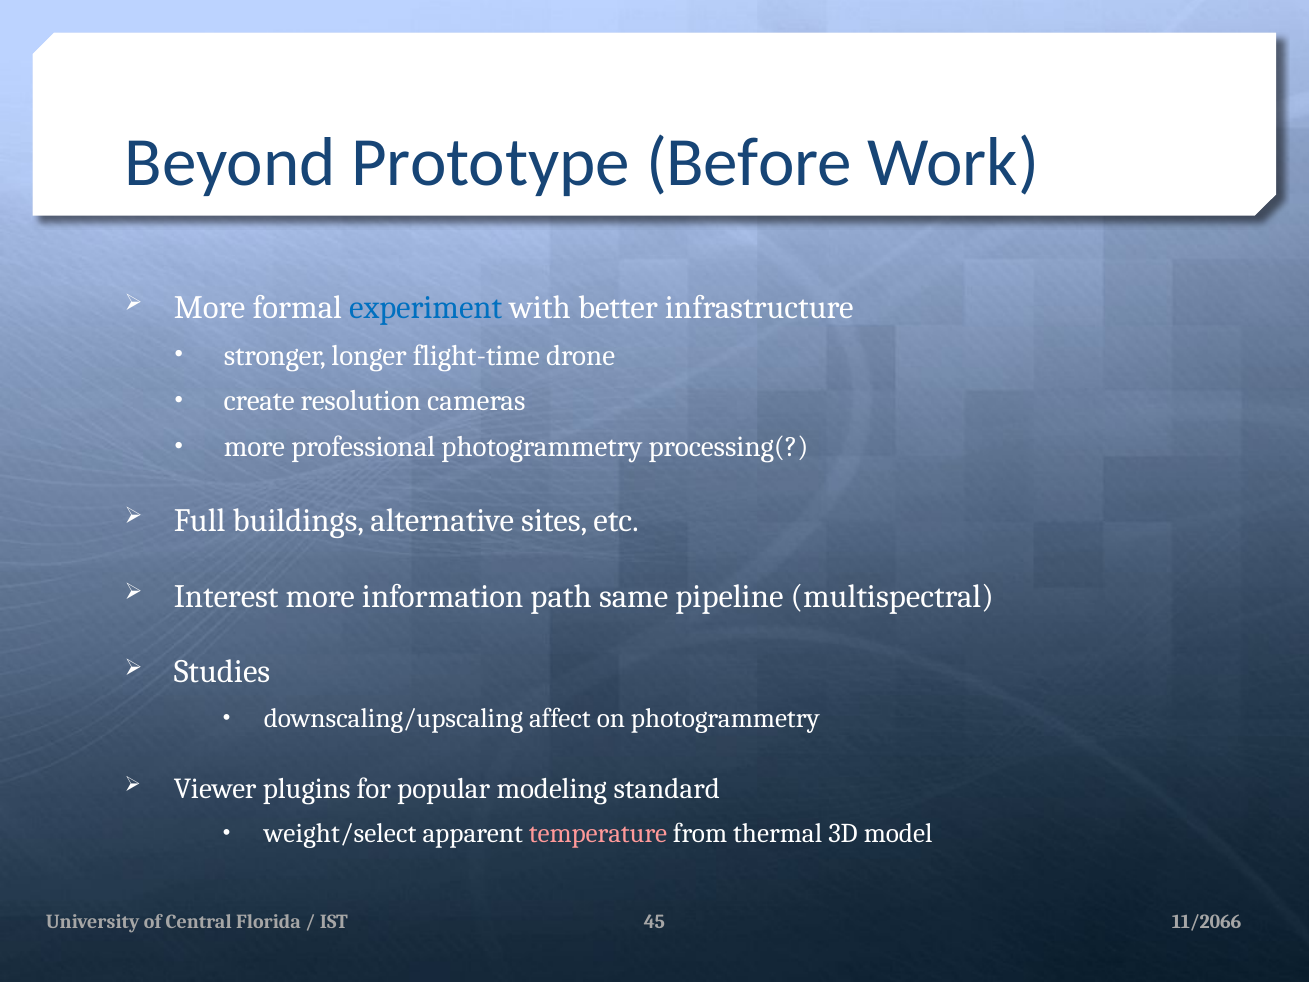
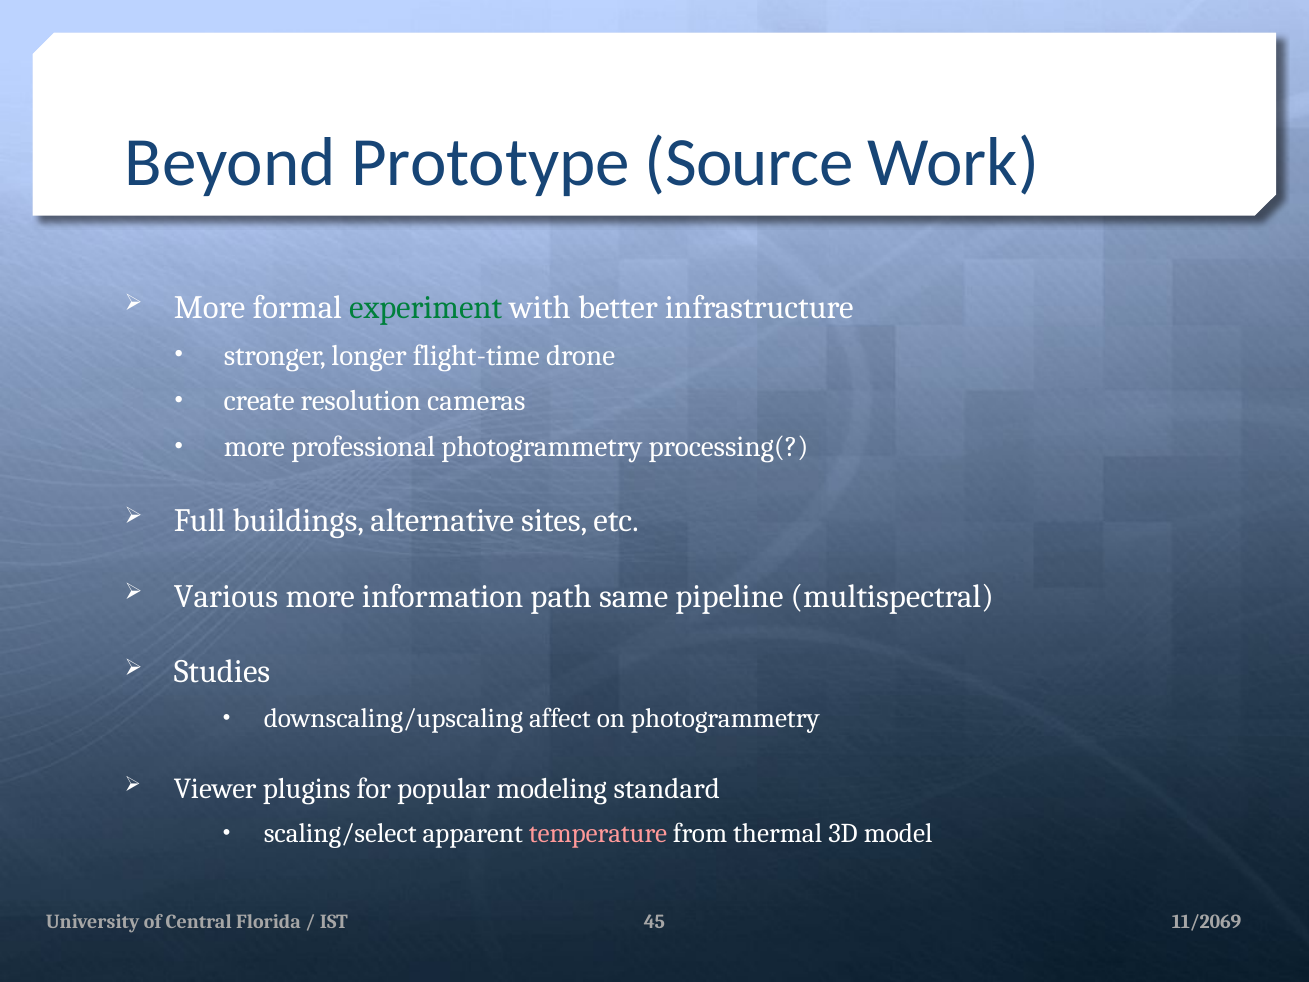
Before: Before -> Source (749, 163)
experiment colour: blue -> green (426, 308)
Interest: Interest -> Various (226, 596)
weight/select: weight/select -> scaling/select (340, 833)
11/2066: 11/2066 -> 11/2069 (1207, 922)
